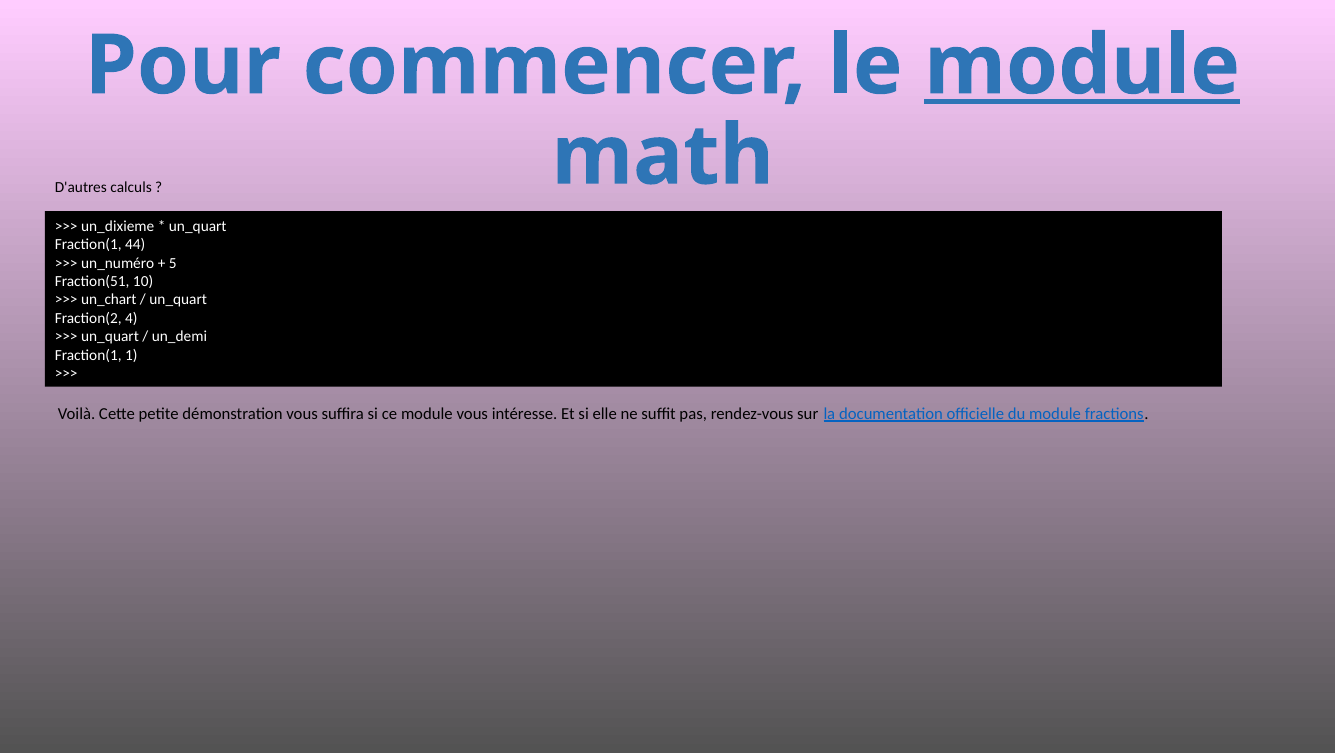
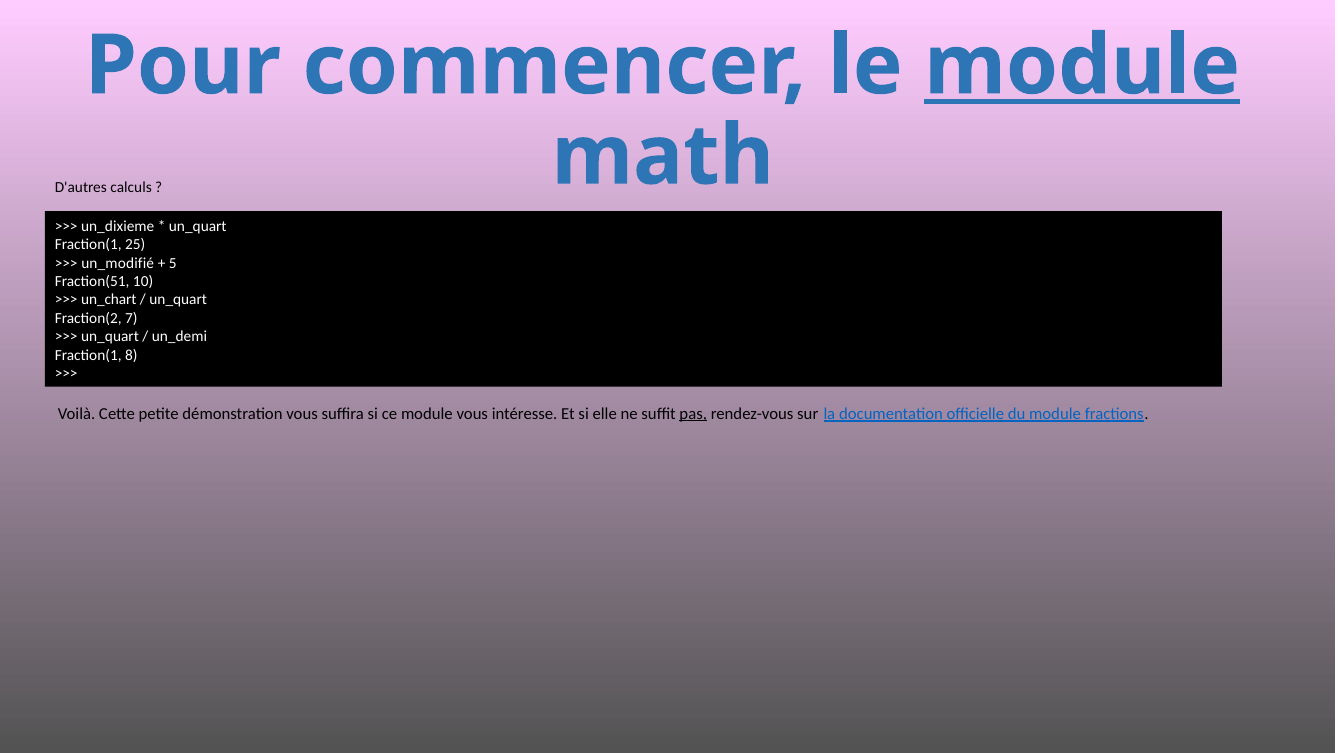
44: 44 -> 25 (135, 245)
un_numéro: un_numéro -> un_modifié (118, 263)
4: 4 -> 7 (131, 318)
1: 1 -> 8 (131, 355)
pas underline: none -> present (693, 413)
